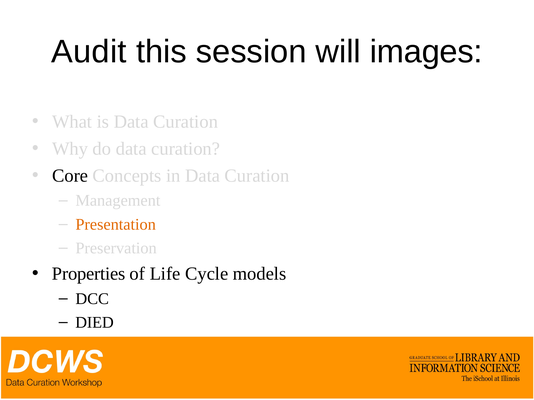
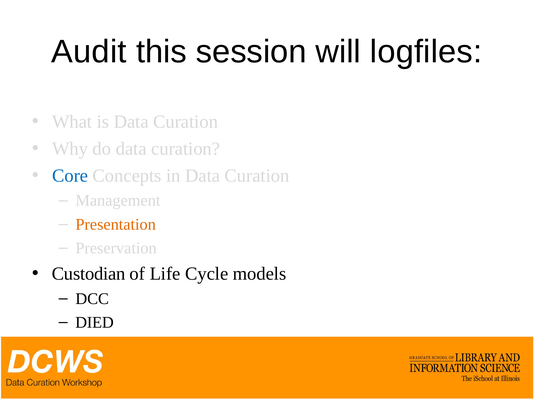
images: images -> logfiles (426, 52)
Core colour: black -> blue (70, 176)
Properties: Properties -> Custodian (89, 274)
